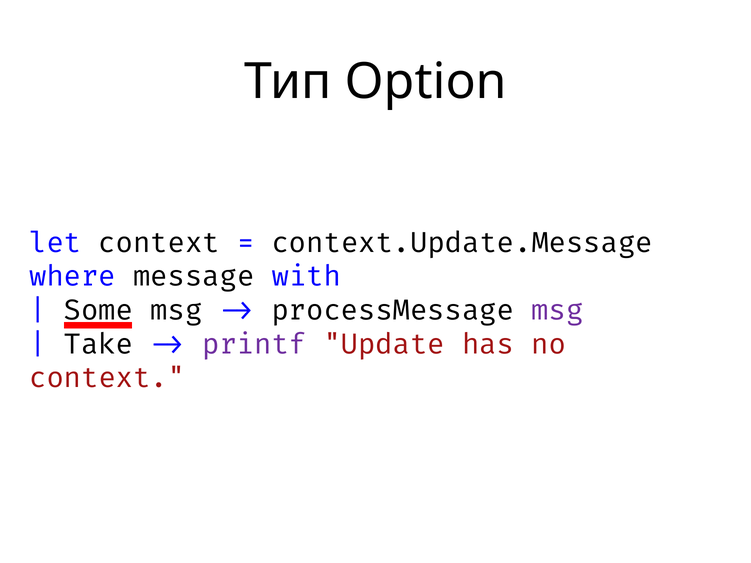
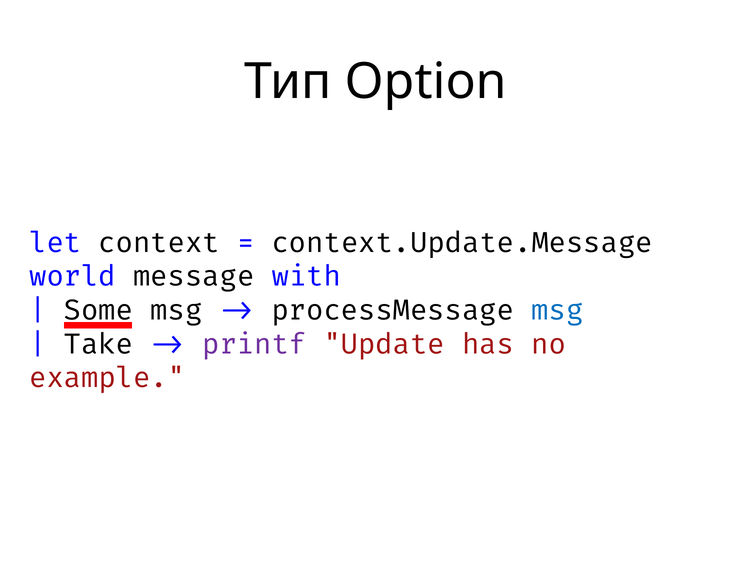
where: where -> world (73, 277)
msg colour: purple -> blue (557, 311)
context: context -> example (107, 378)
